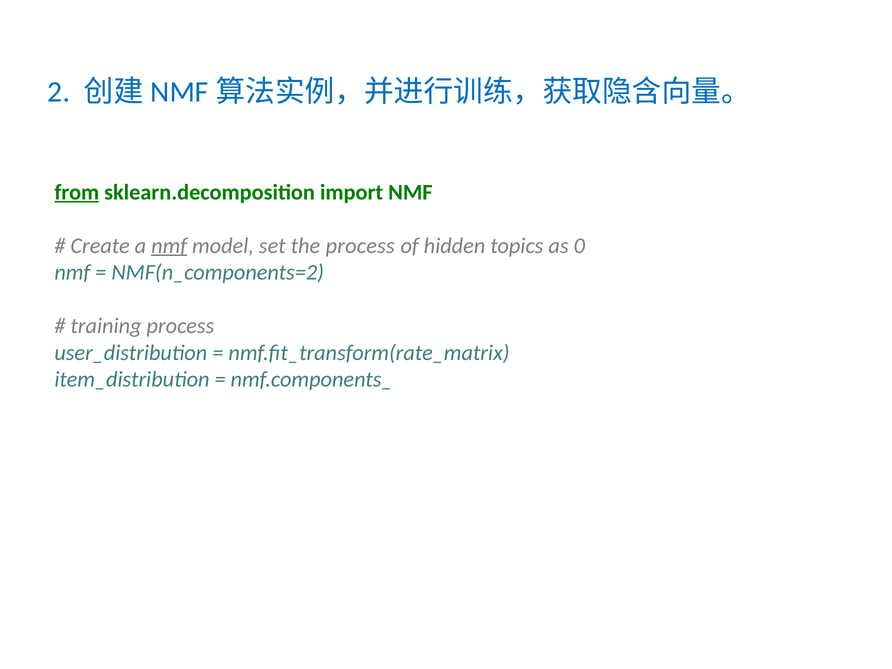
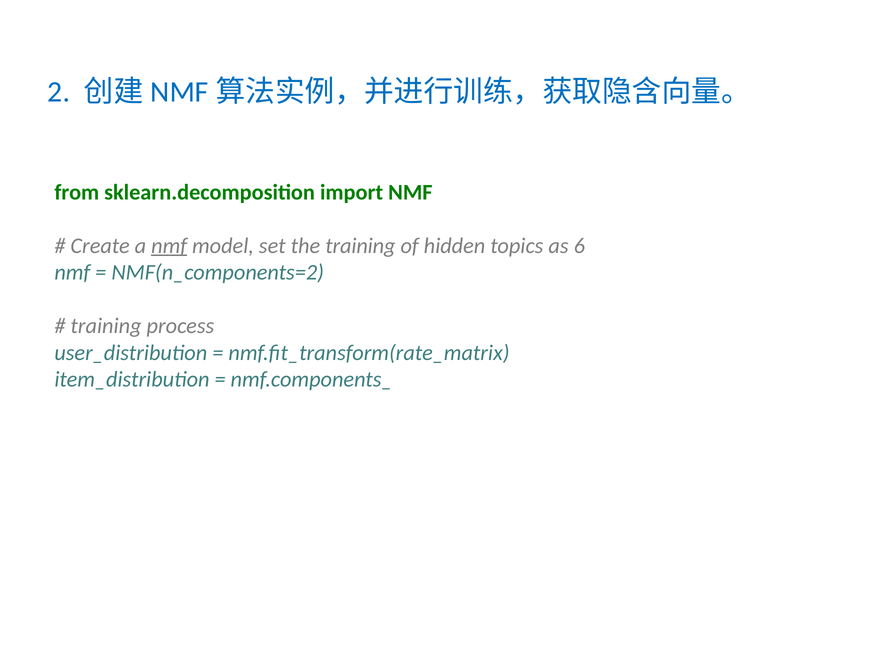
from underline: present -> none (77, 192)
the process: process -> training (360, 246)
0: 0 -> 6 (579, 246)
